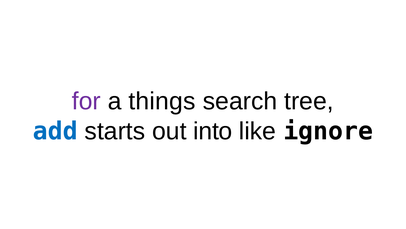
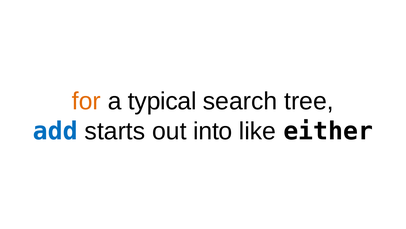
for colour: purple -> orange (86, 101)
things: things -> typical (162, 101)
ignore: ignore -> either (328, 131)
